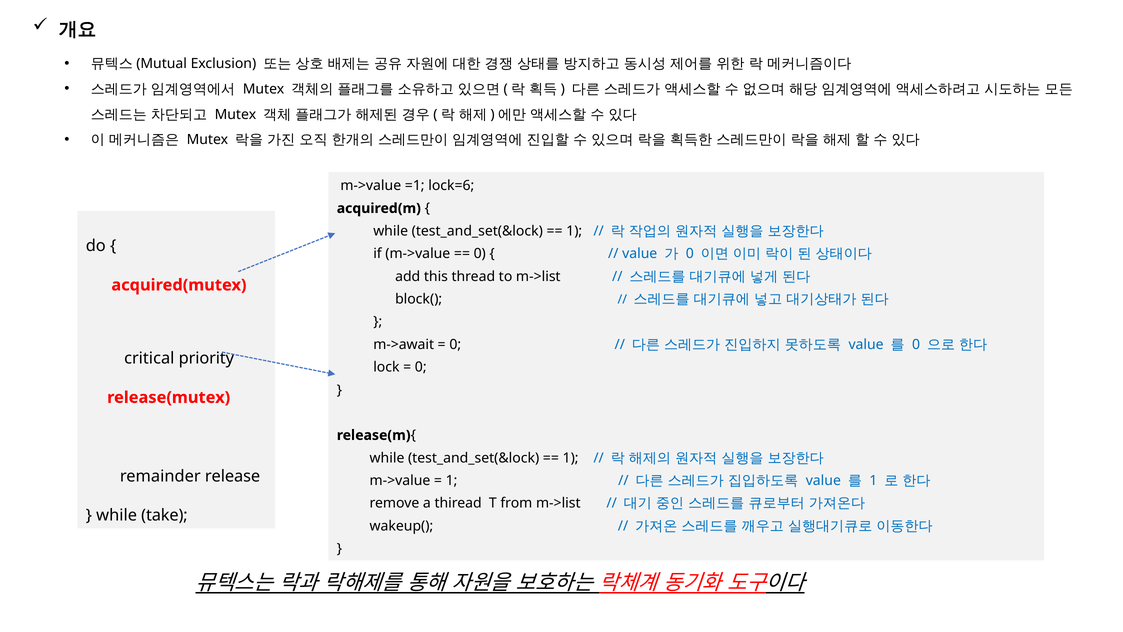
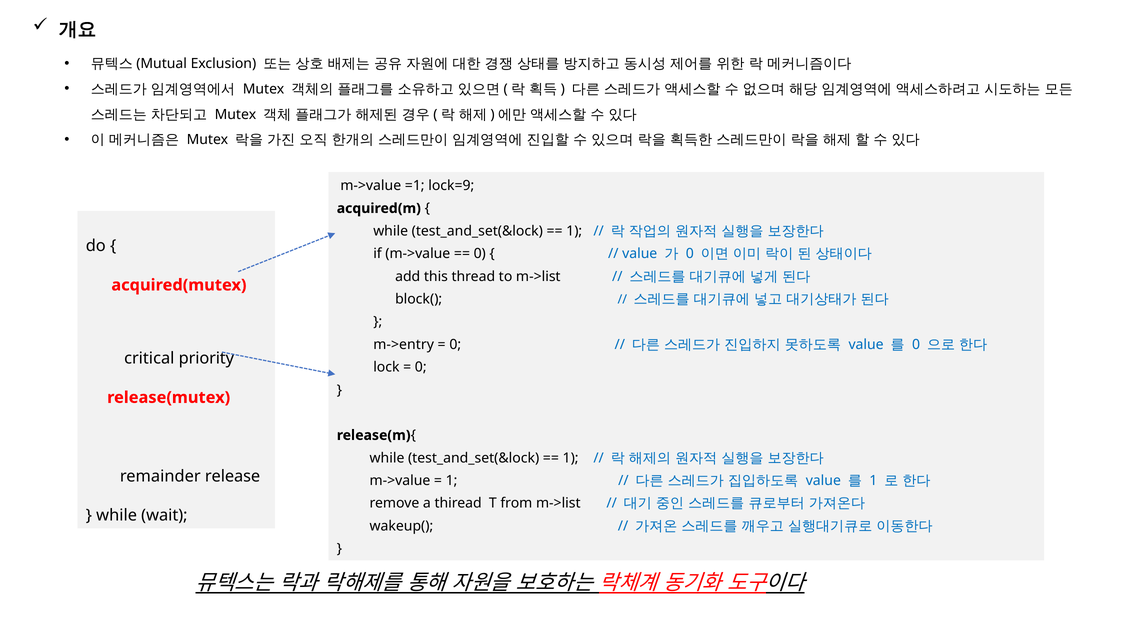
lock=6: lock=6 -> lock=9 (451, 186)
m->await: m->await -> m->entry (404, 344)
take: take -> wait (164, 515)
